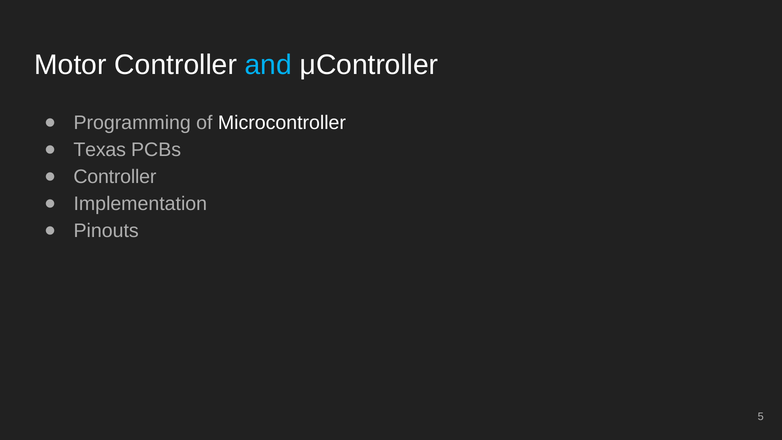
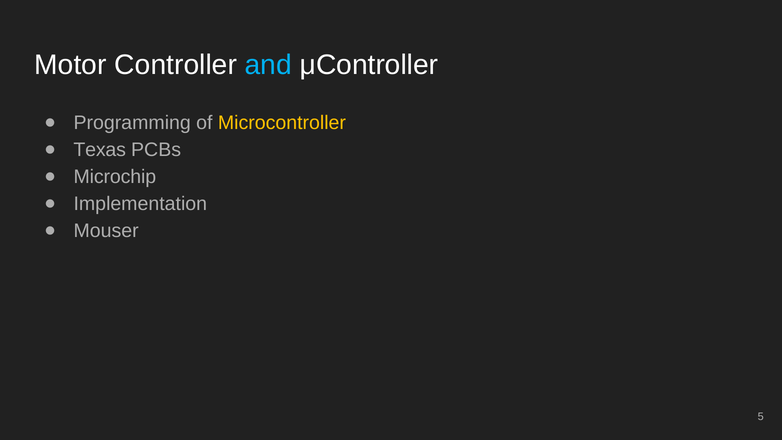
Microcontroller colour: white -> yellow (282, 123)
Controller: Controller -> Microchip (115, 177)
Pinouts: Pinouts -> Mouser (106, 231)
